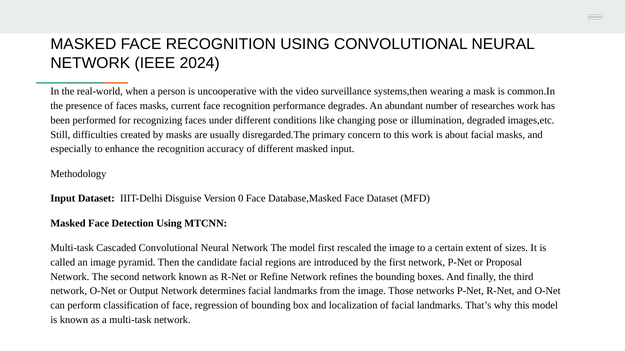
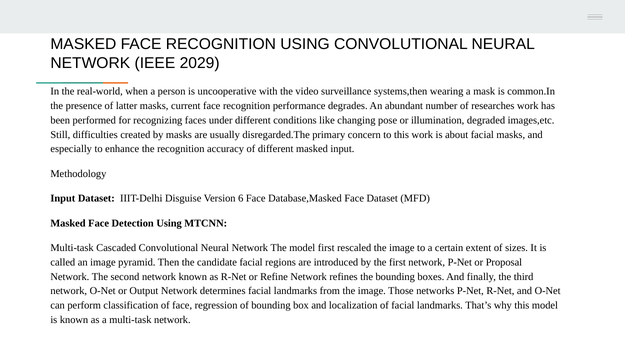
2024: 2024 -> 2029 (200, 63)
of faces: faces -> latter (127, 106)
0: 0 -> 6 (241, 199)
